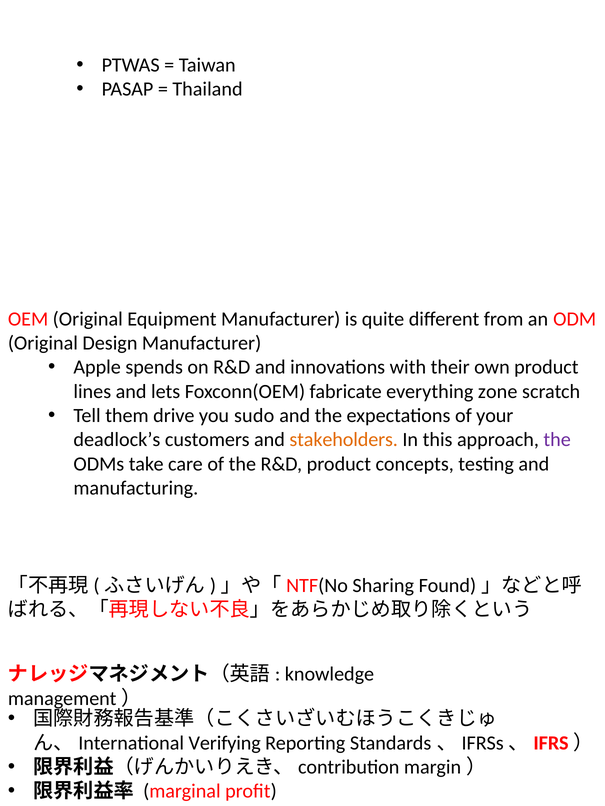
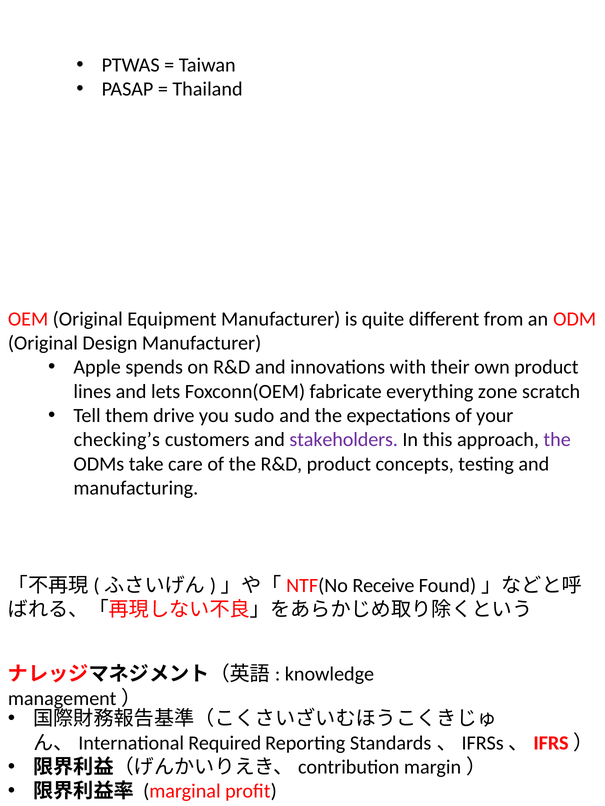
deadlock’s: deadlock’s -> checking’s (117, 440)
stakeholders colour: orange -> purple (344, 440)
Sharing: Sharing -> Receive (383, 586)
Verifying: Verifying -> Required (225, 744)
